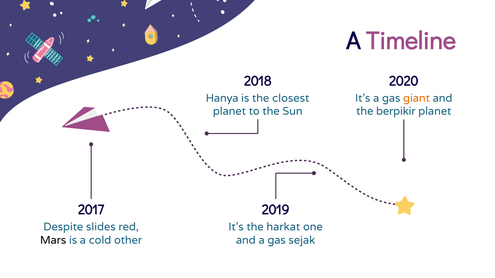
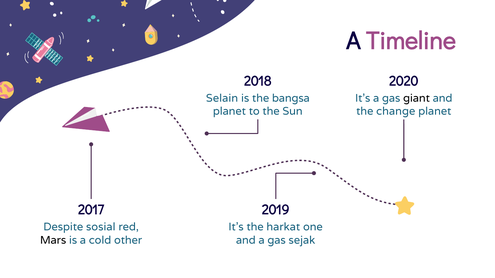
Hanya: Hanya -> Selain (222, 98)
closest: closest -> bangsa (291, 98)
giant colour: orange -> black (417, 98)
berpikir: berpikir -> change (396, 112)
slides: slides -> sosial (101, 227)
